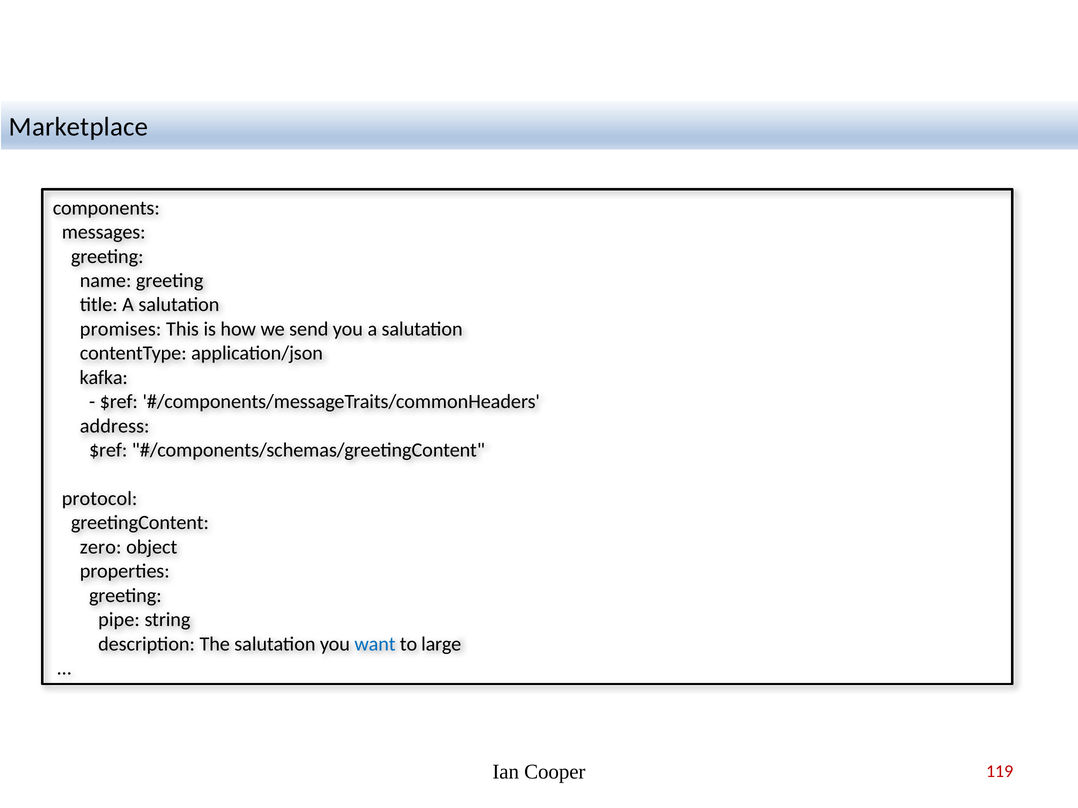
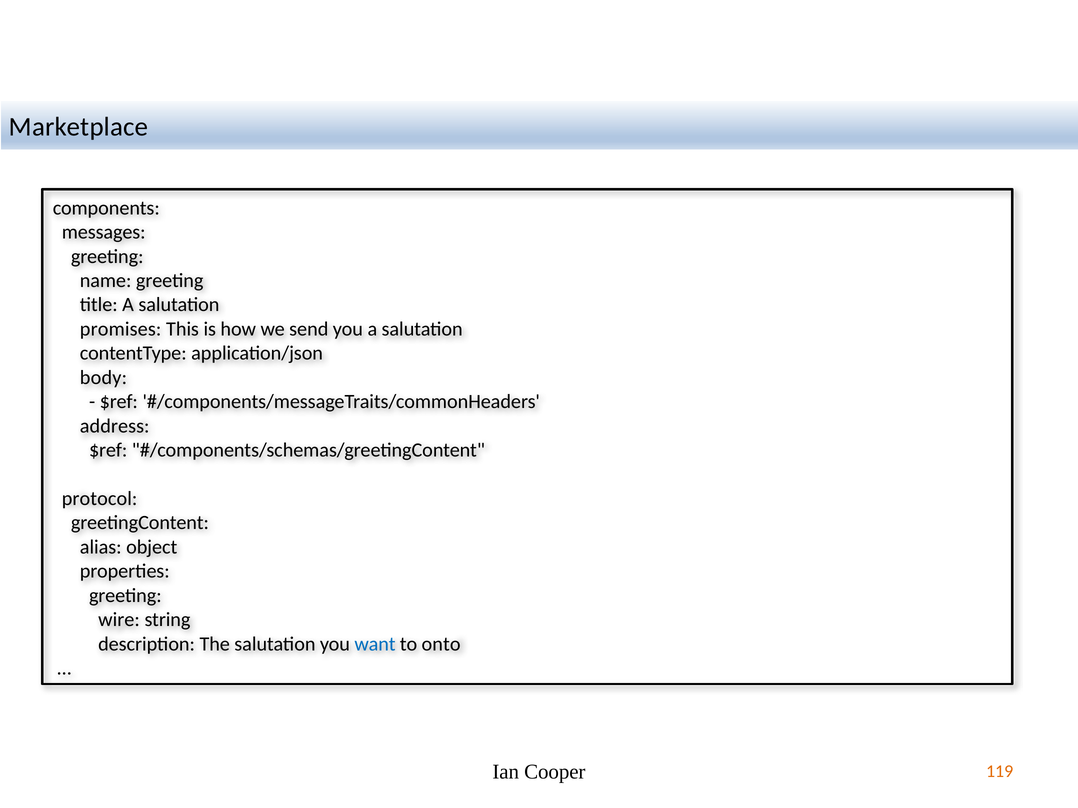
kafka: kafka -> body (103, 378)
zero: zero -> alias (101, 547)
pipe: pipe -> wire (119, 620)
large: large -> onto (441, 644)
119 colour: red -> orange (1000, 772)
